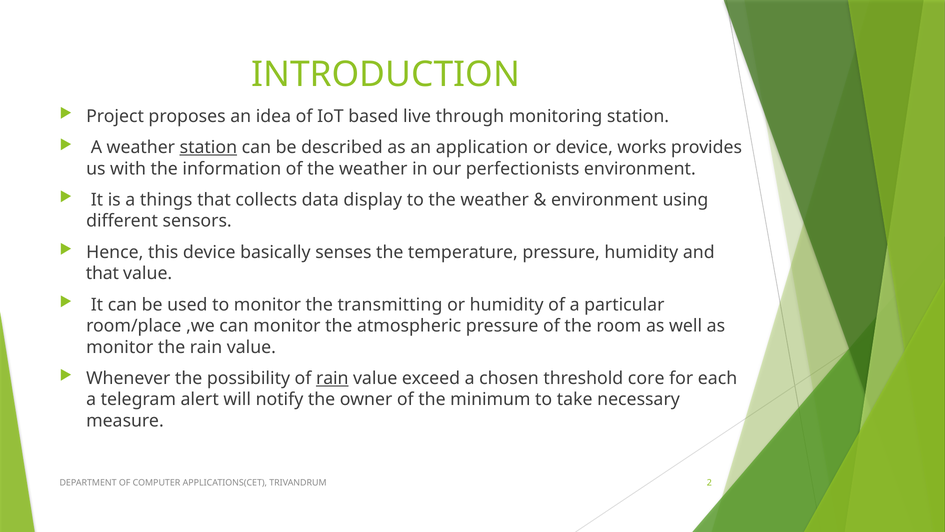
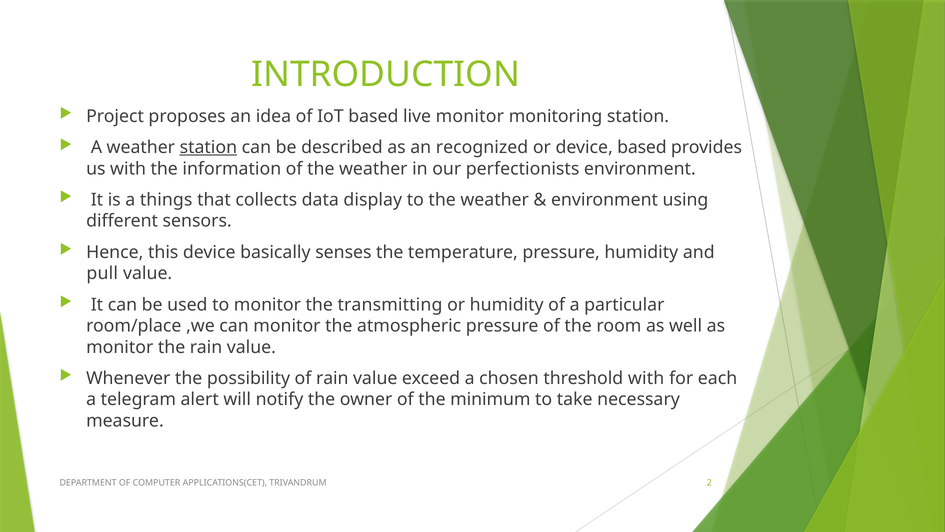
live through: through -> monitor (470, 116)
application: application -> recognized (482, 147)
device works: works -> based (642, 147)
that: that -> pull (102, 273)
rain underline: present -> none (332, 378)
threshold core: core -> with (646, 378)
